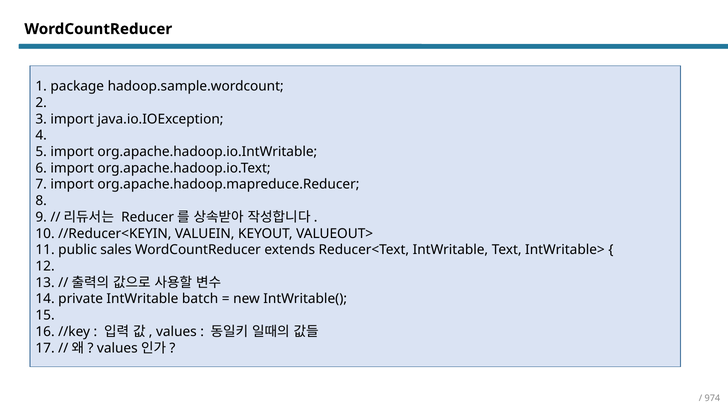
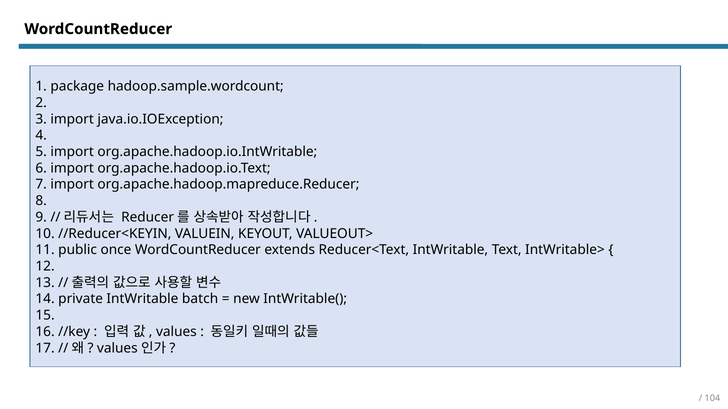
sales: sales -> once (116, 250)
974: 974 -> 104 (712, 399)
